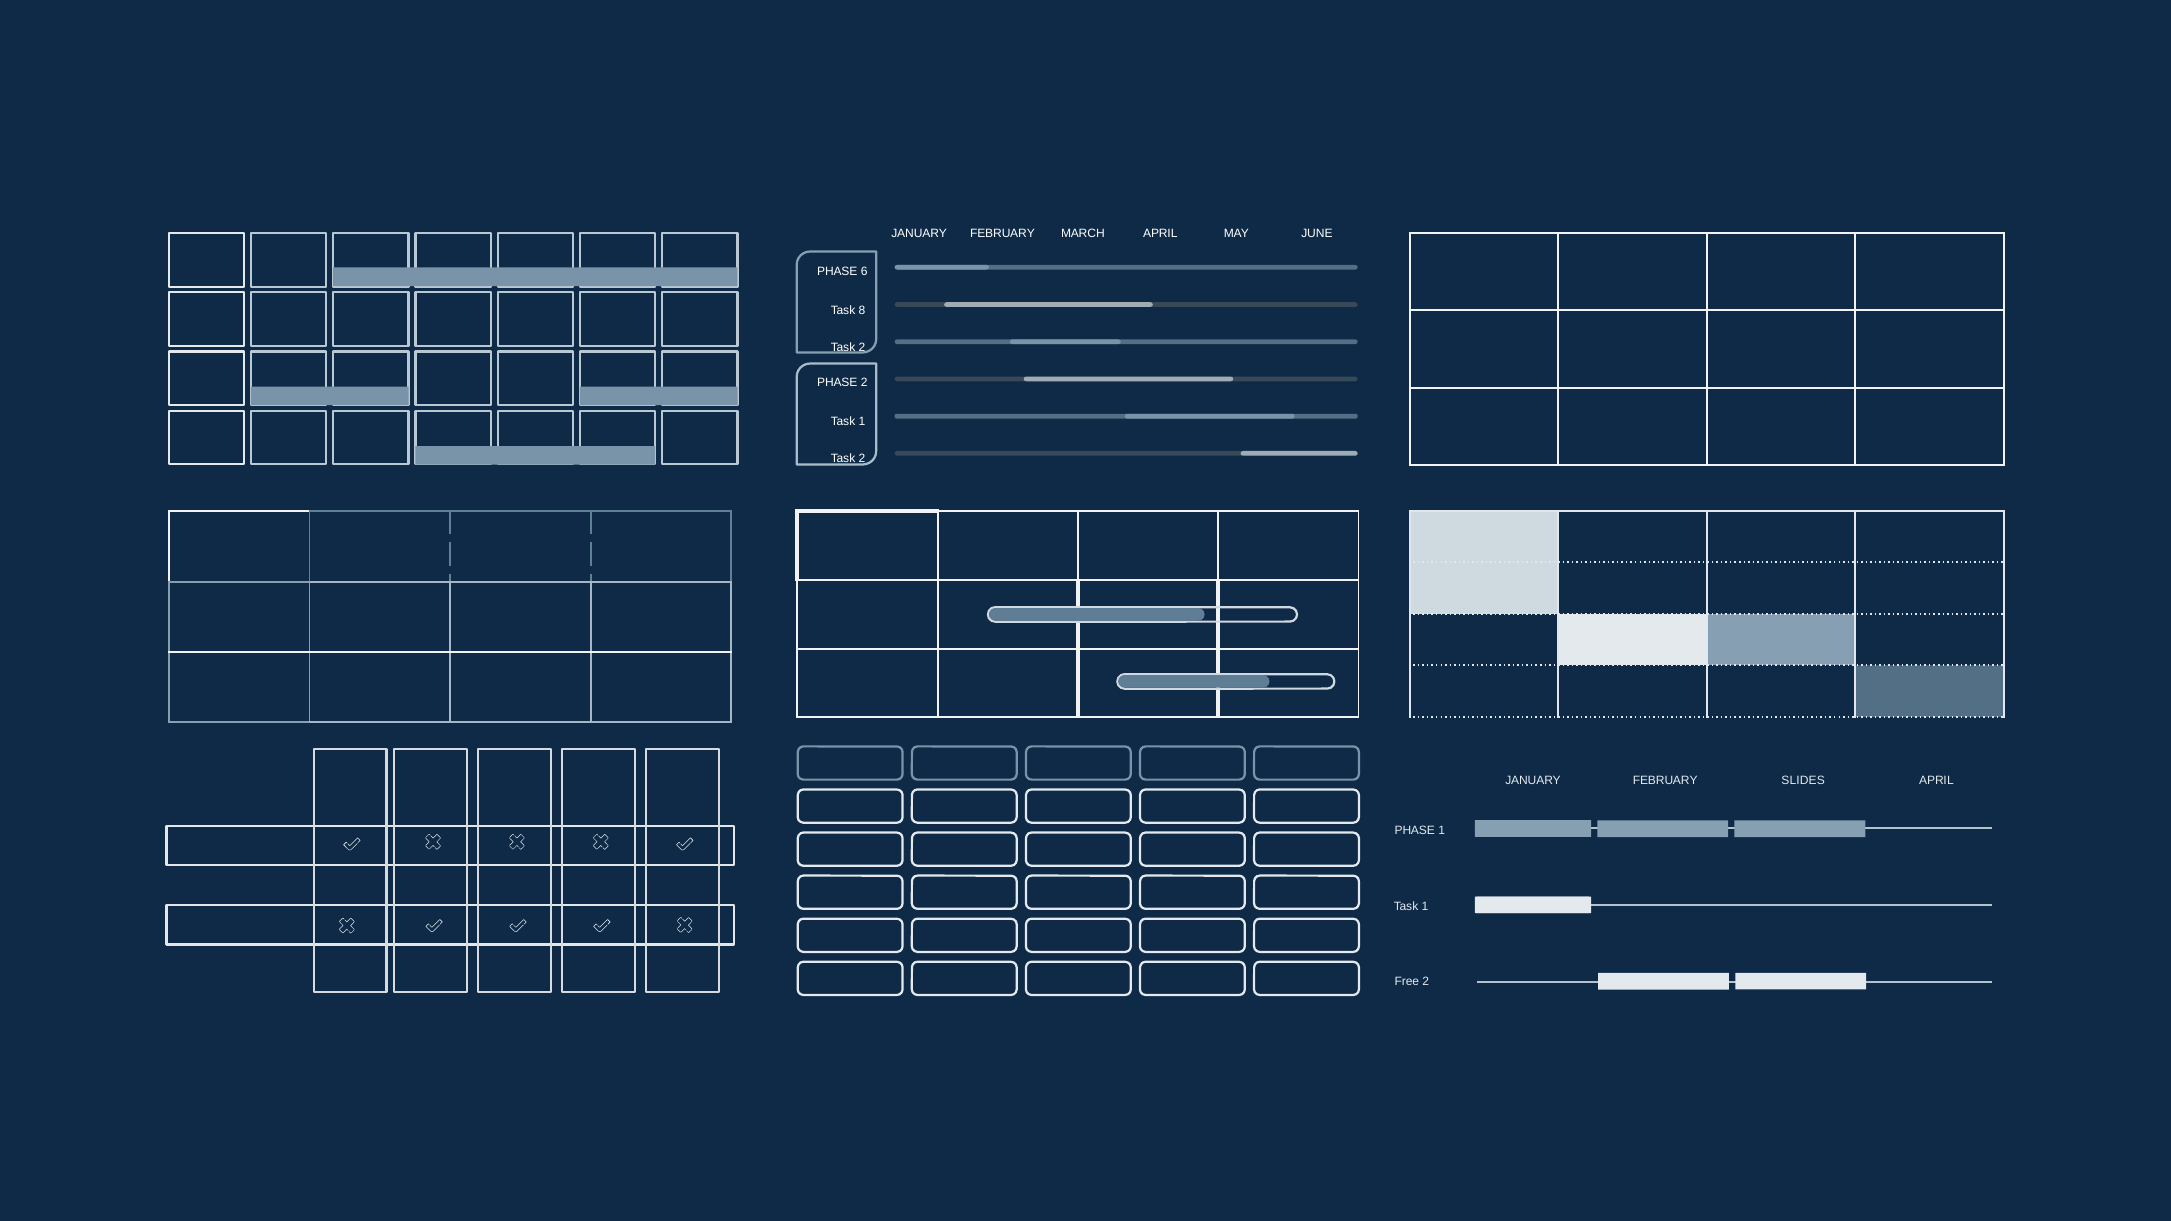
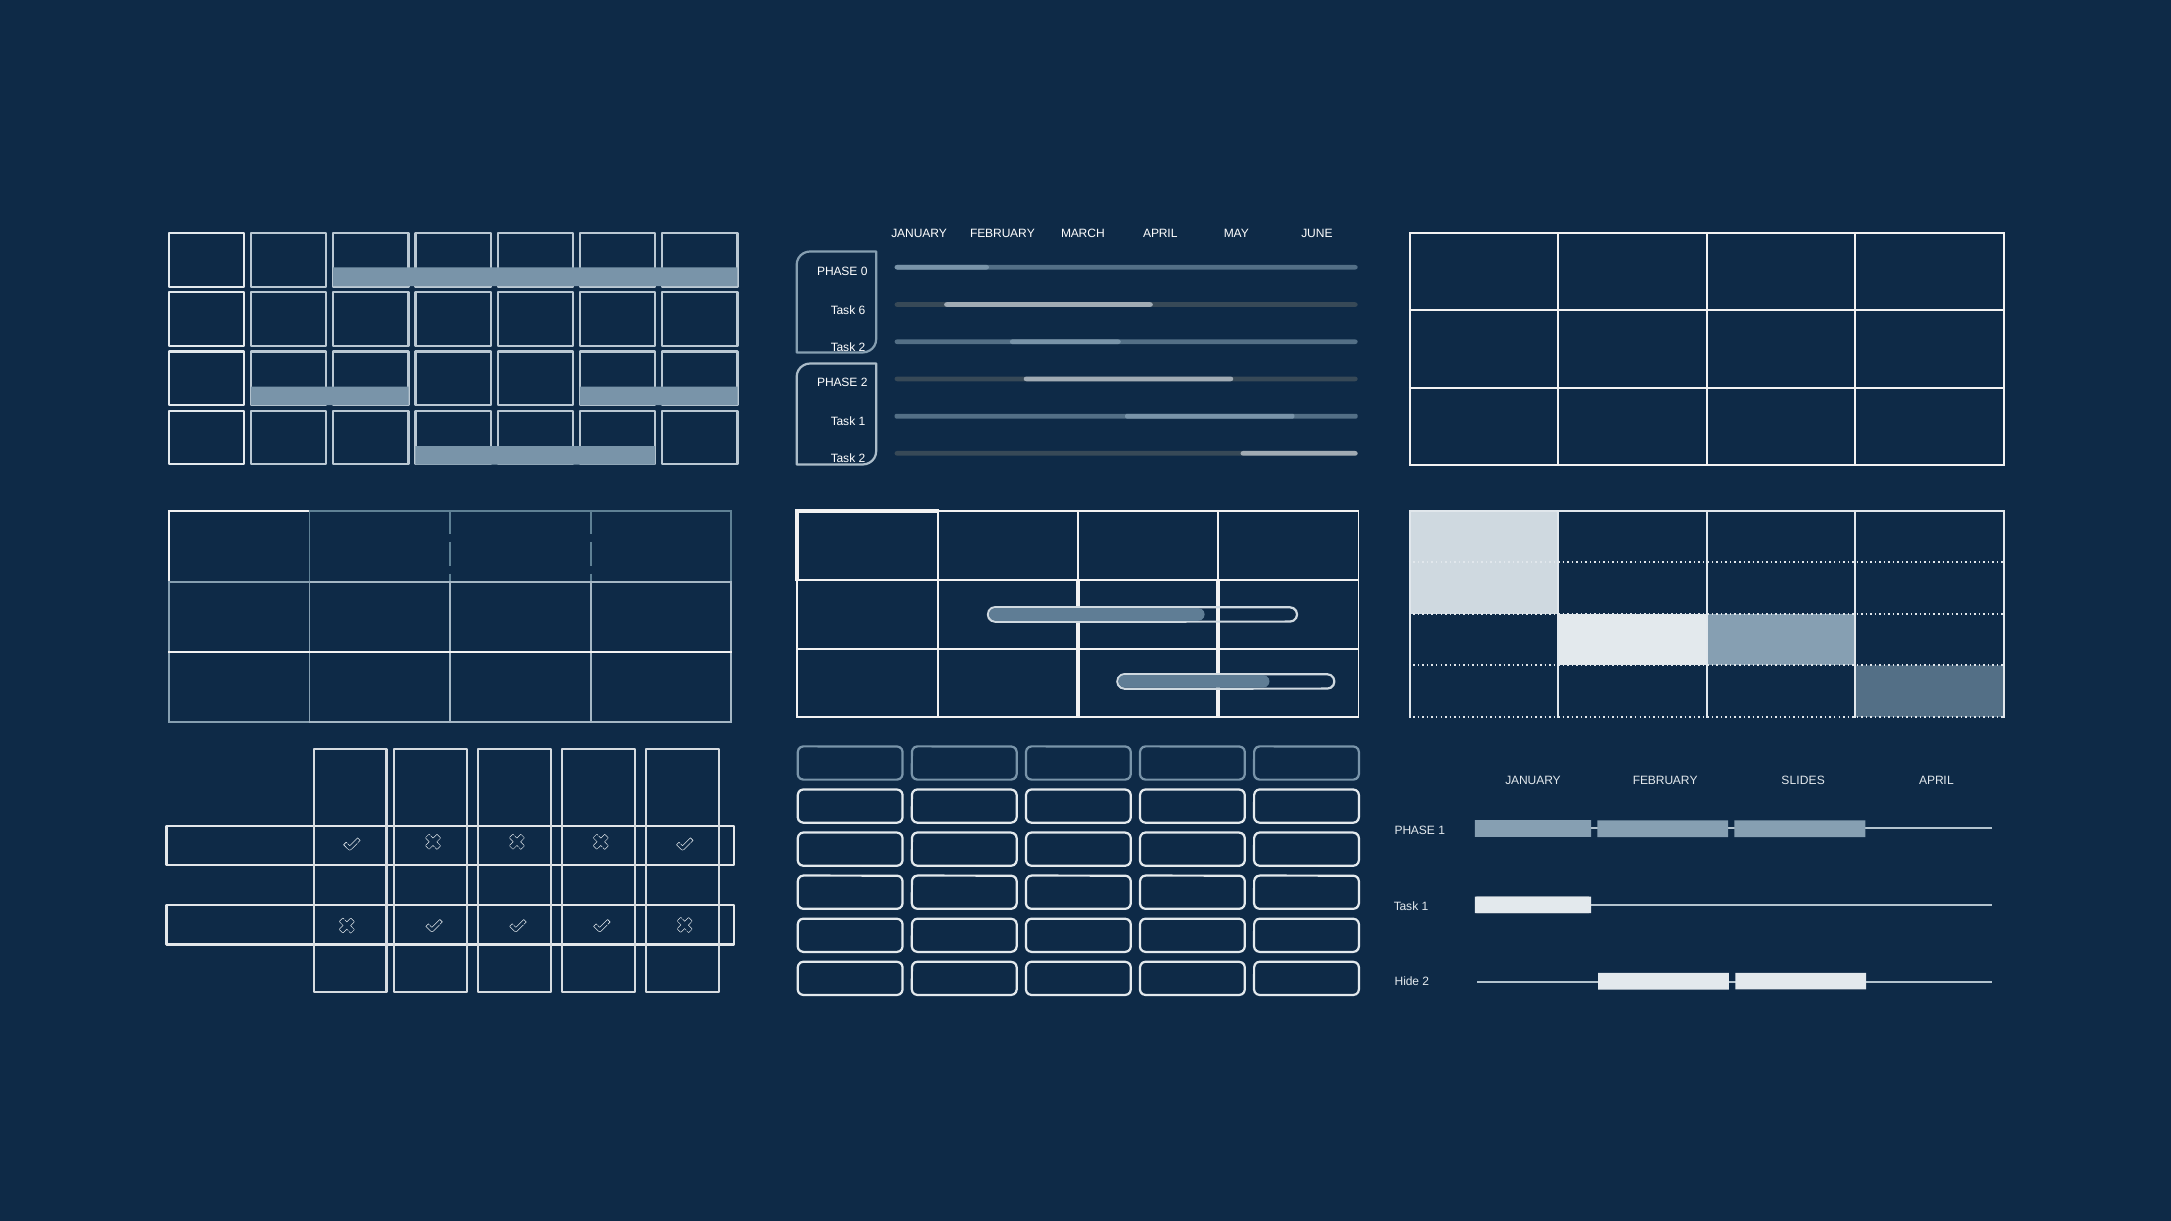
6: 6 -> 0 (864, 272)
8: 8 -> 6 (862, 310)
Free: Free -> Hide (1407, 982)
